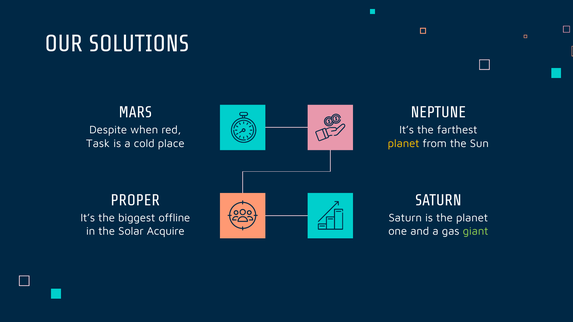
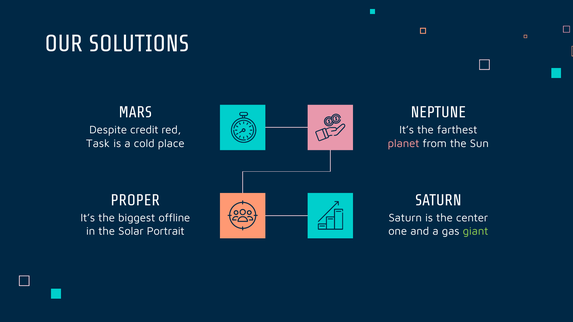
when: when -> credit (144, 130)
planet colour: yellow -> pink (404, 143)
the planet: planet -> center (472, 218)
Acquire: Acquire -> Portrait (166, 232)
